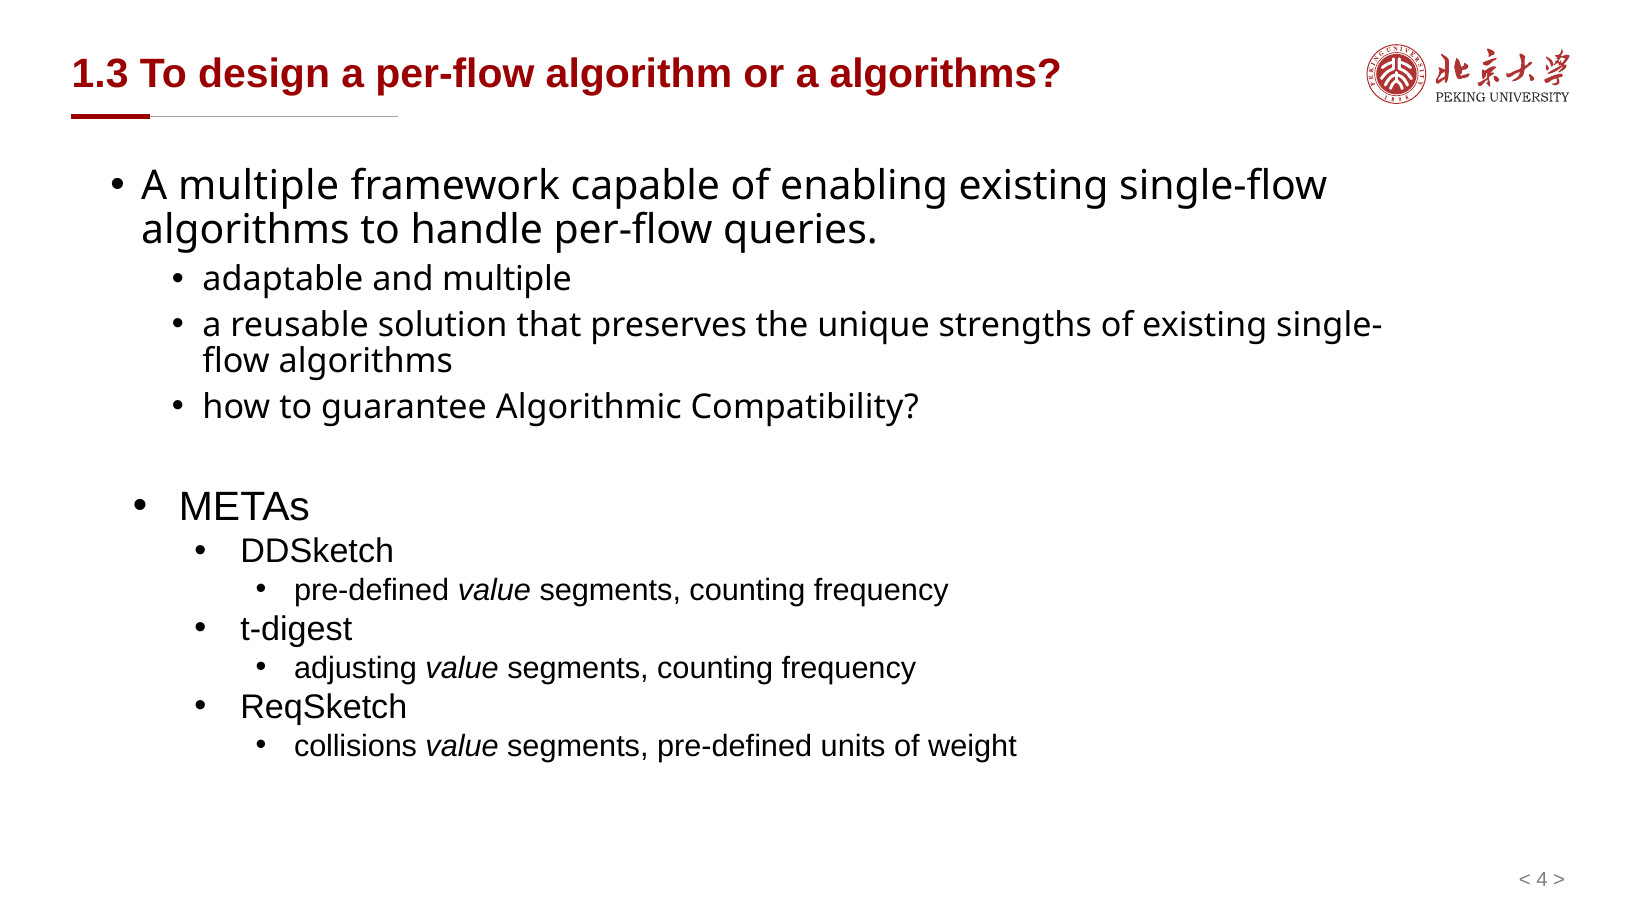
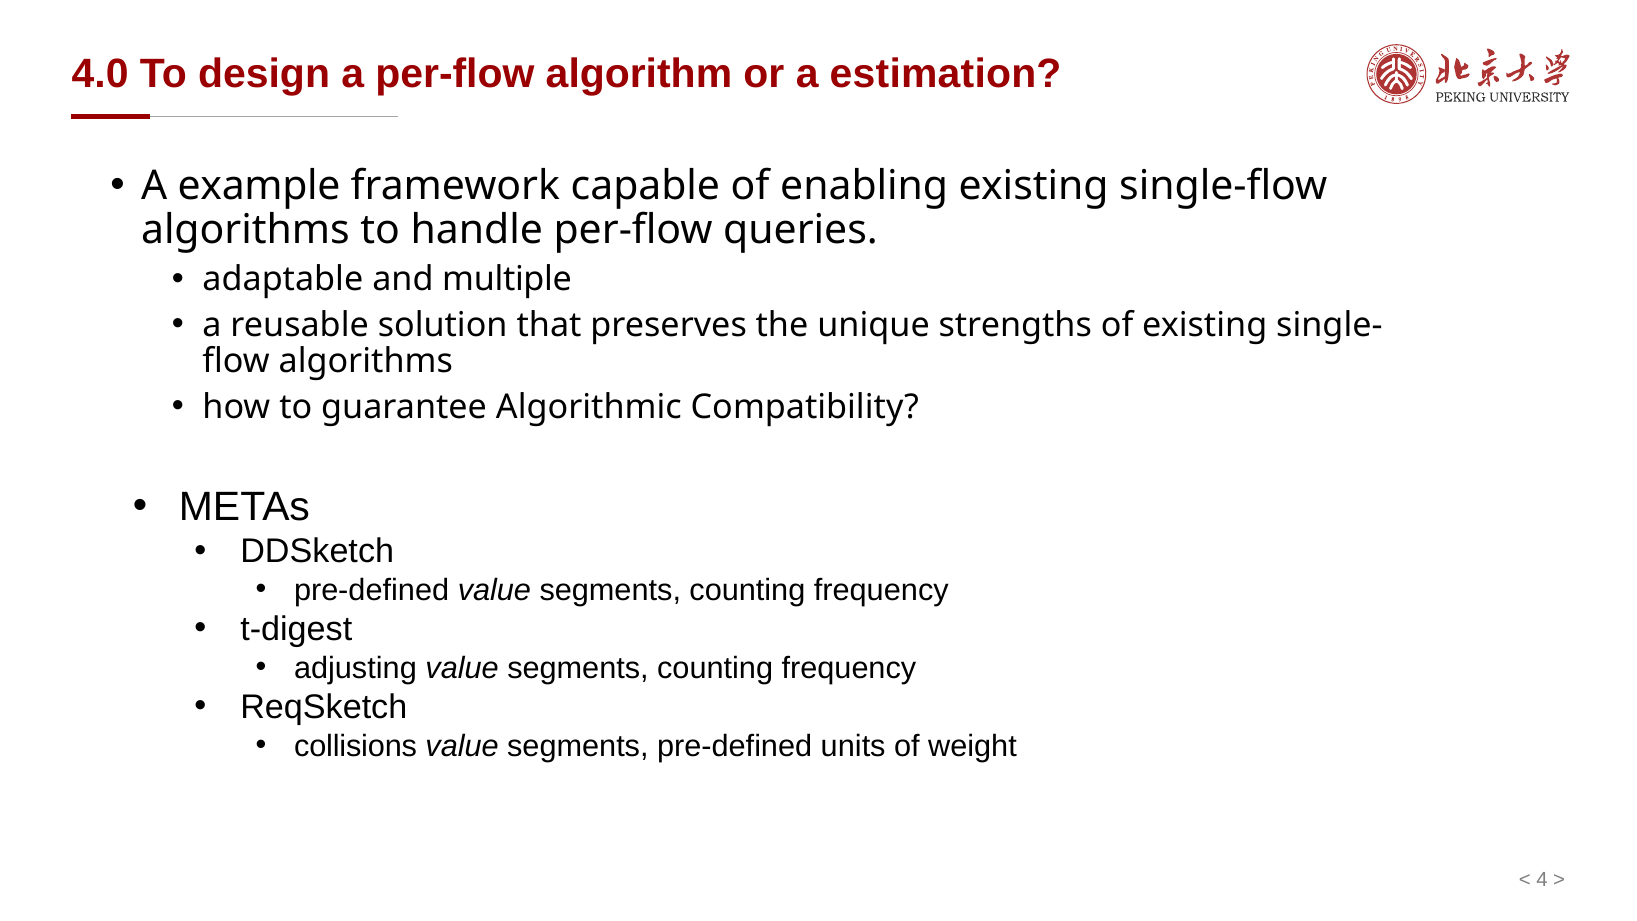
1.3: 1.3 -> 4.0 (100, 74)
a algorithms: algorithms -> estimation (946, 74)
A multiple: multiple -> example (259, 186)
